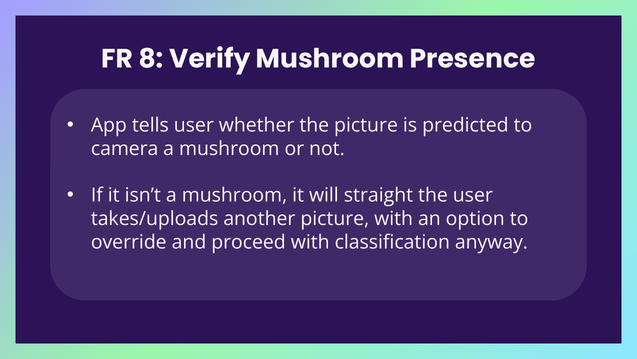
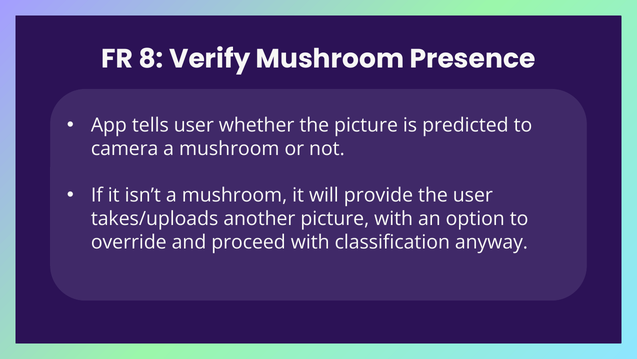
straight: straight -> provide (378, 195)
